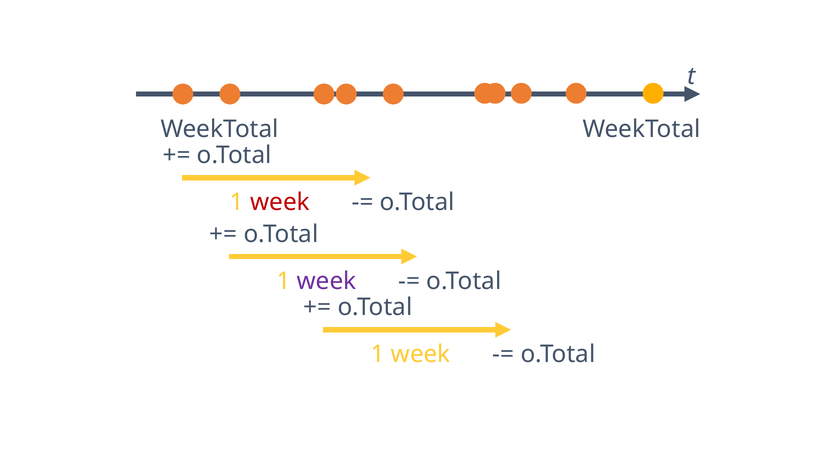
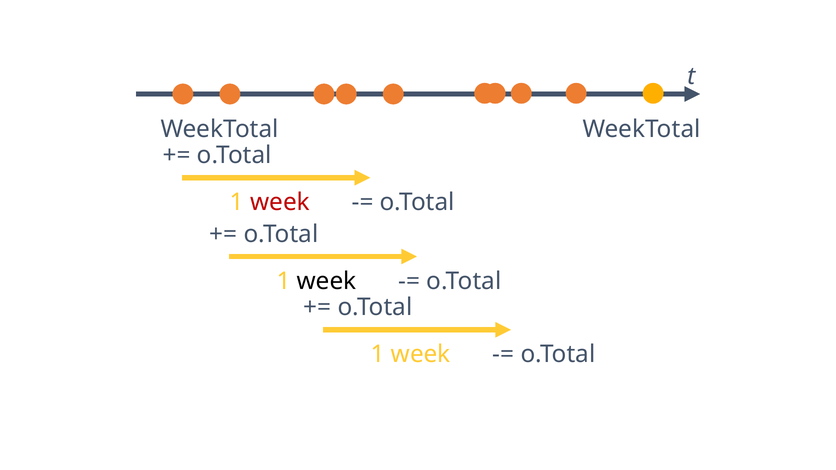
week colour: purple -> black (327, 281)
